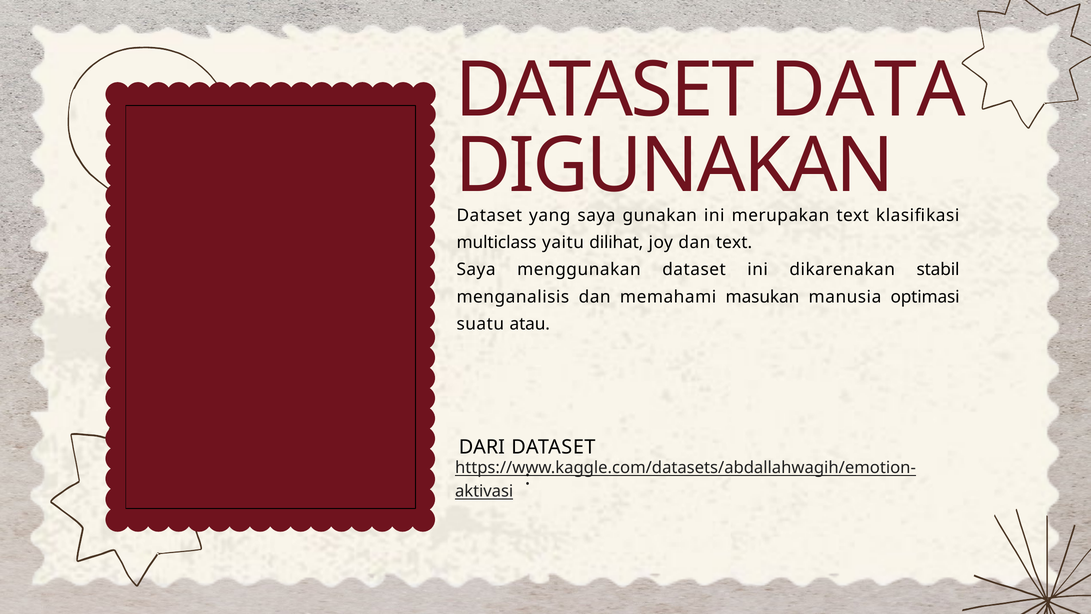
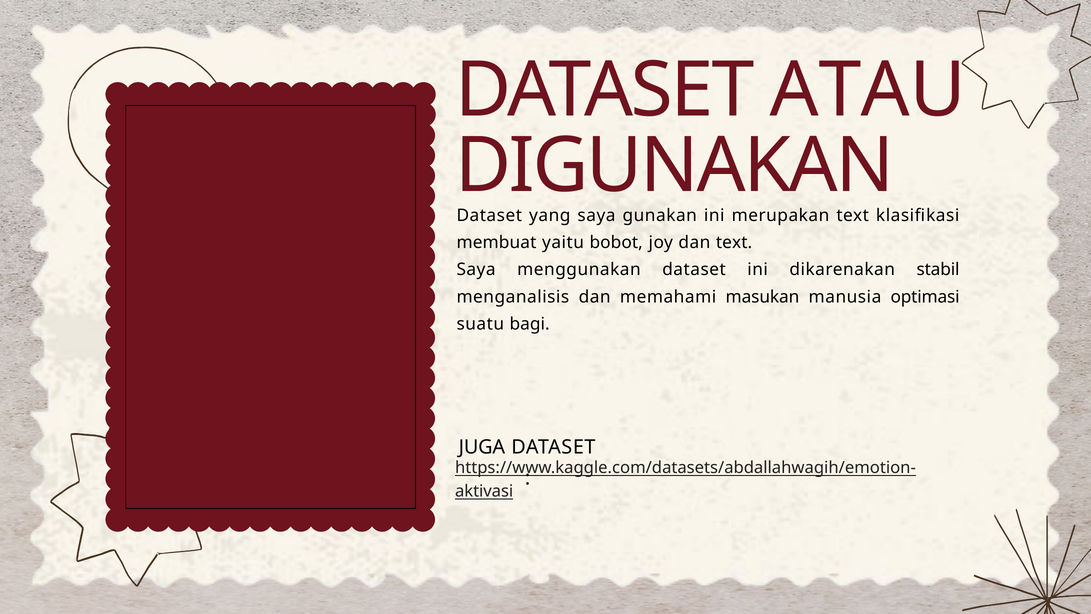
DATA: DATA -> ATAU (868, 90)
multiclass: multiclass -> membuat (496, 242)
dilihat: dilihat -> bobot (616, 242)
atau: atau -> bagi (530, 324)
DARI: DARI -> JUGA (482, 447)
